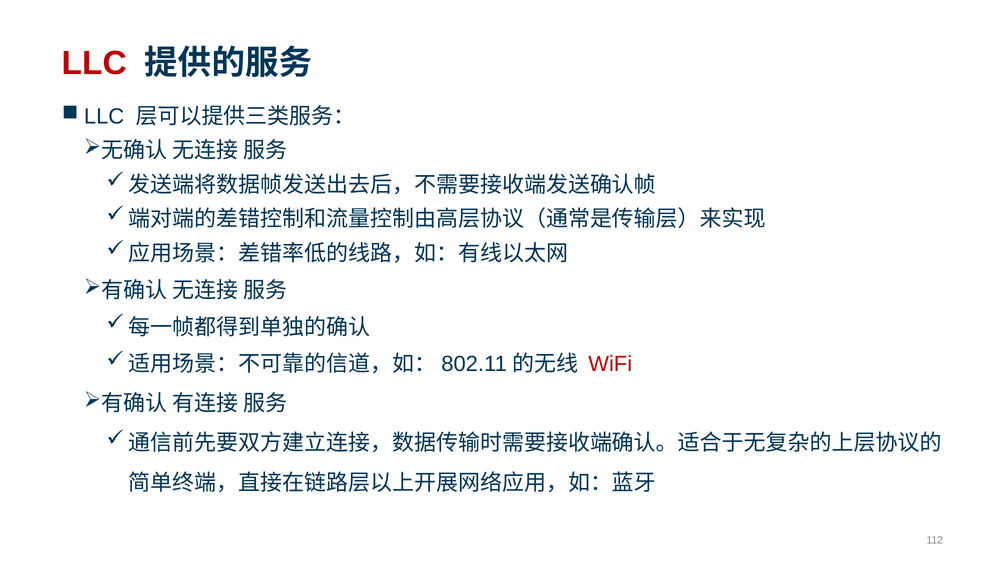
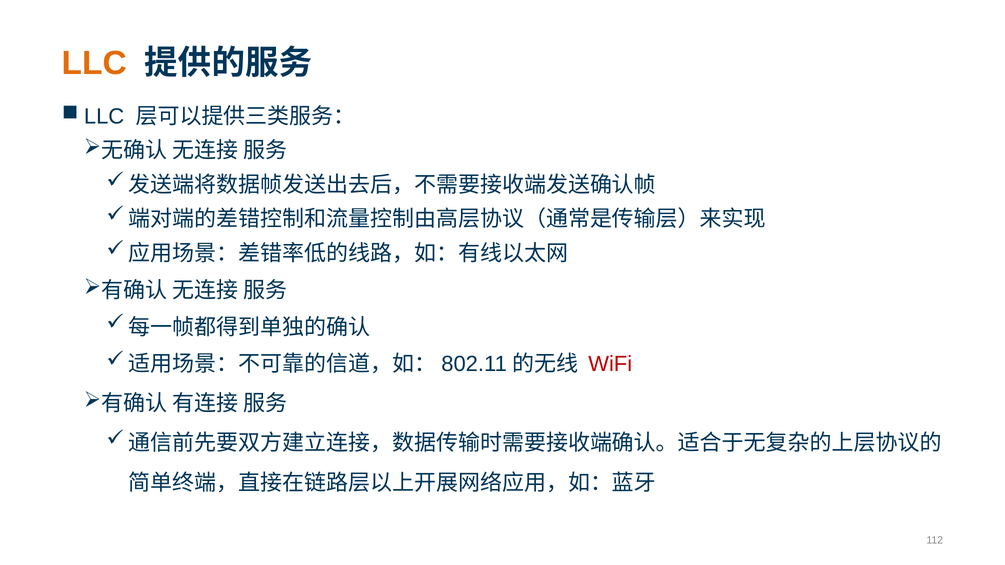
LLC colour: red -> orange (94, 63)
